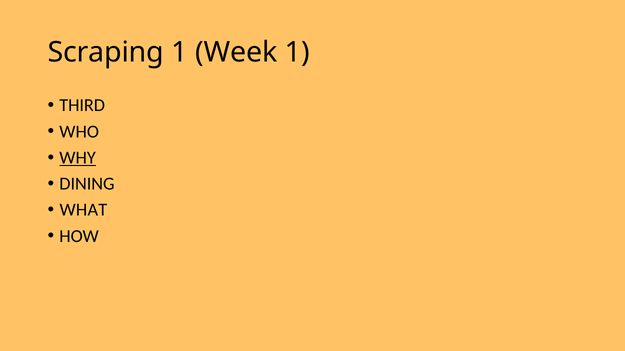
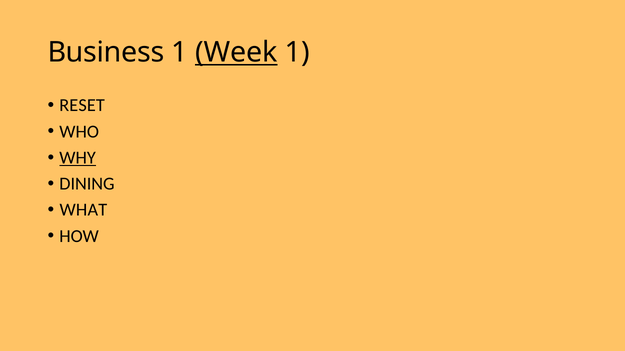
Scraping: Scraping -> Business (106, 53)
Week underline: none -> present (236, 53)
THIRD: THIRD -> RESET (82, 106)
